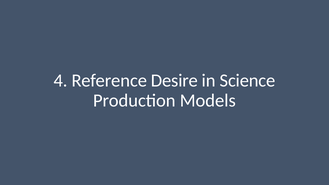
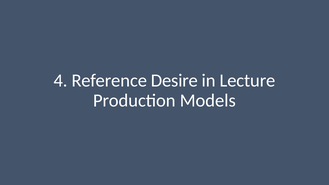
Science: Science -> Lecture (247, 81)
